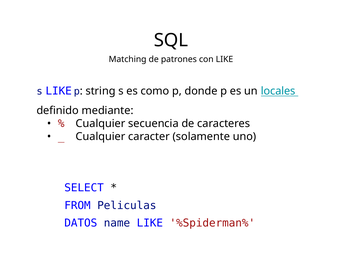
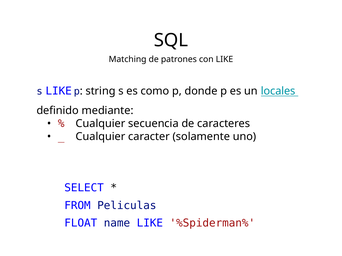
DATOS: DATOS -> FLOAT (81, 224)
